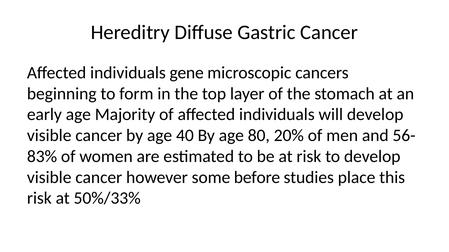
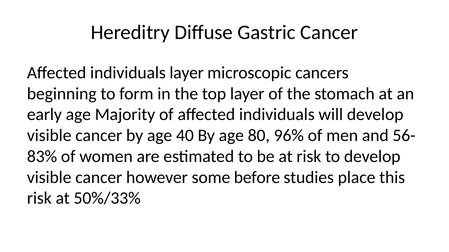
individuals gene: gene -> layer (187, 73)
20%: 20% -> 96% (289, 136)
